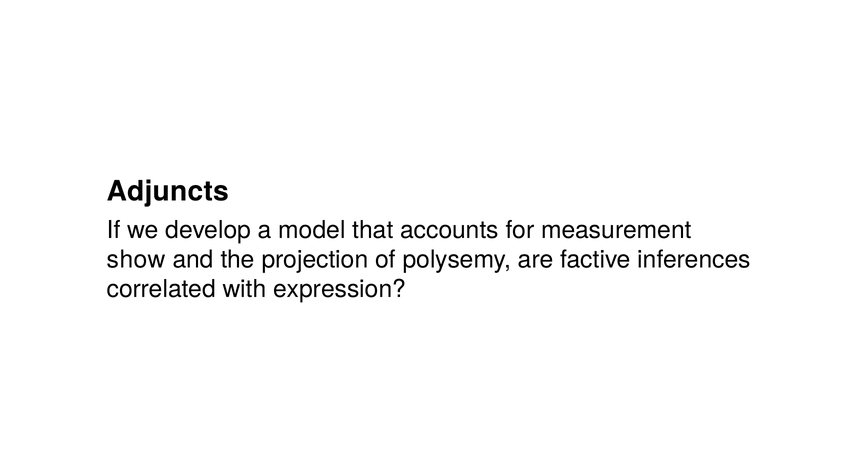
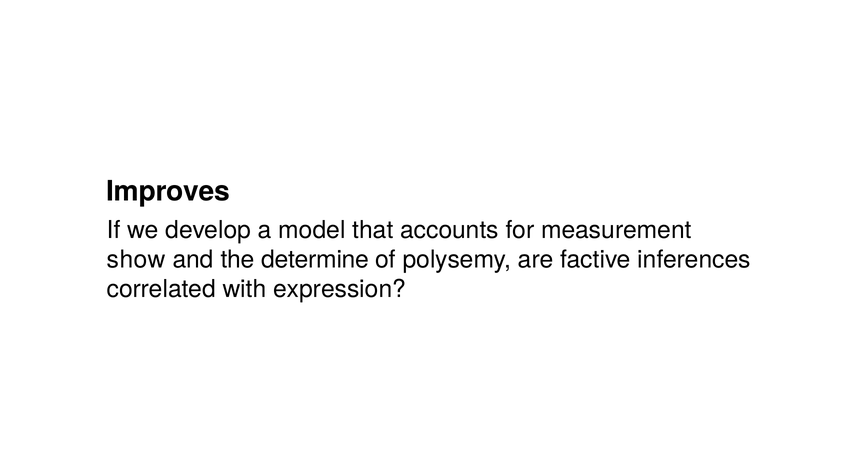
Adjuncts: Adjuncts -> Improves (168, 192)
projection: projection -> determine (315, 260)
